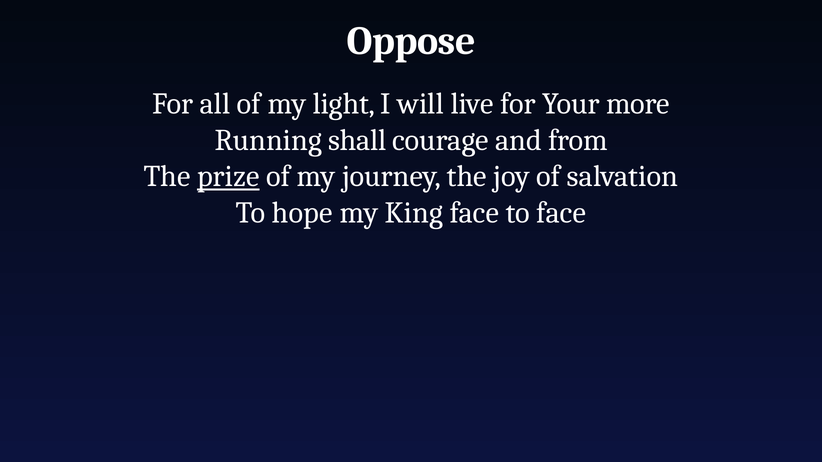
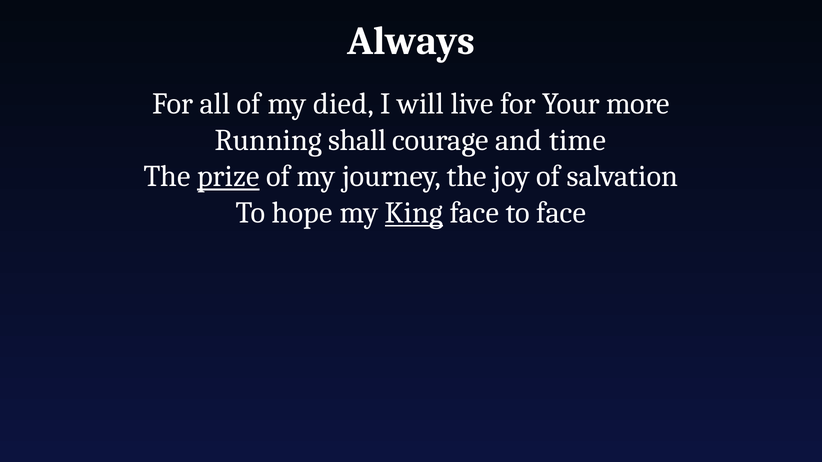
Oppose: Oppose -> Always (411, 41)
light: light -> died (344, 104)
from: from -> time (578, 140)
King underline: none -> present (414, 213)
